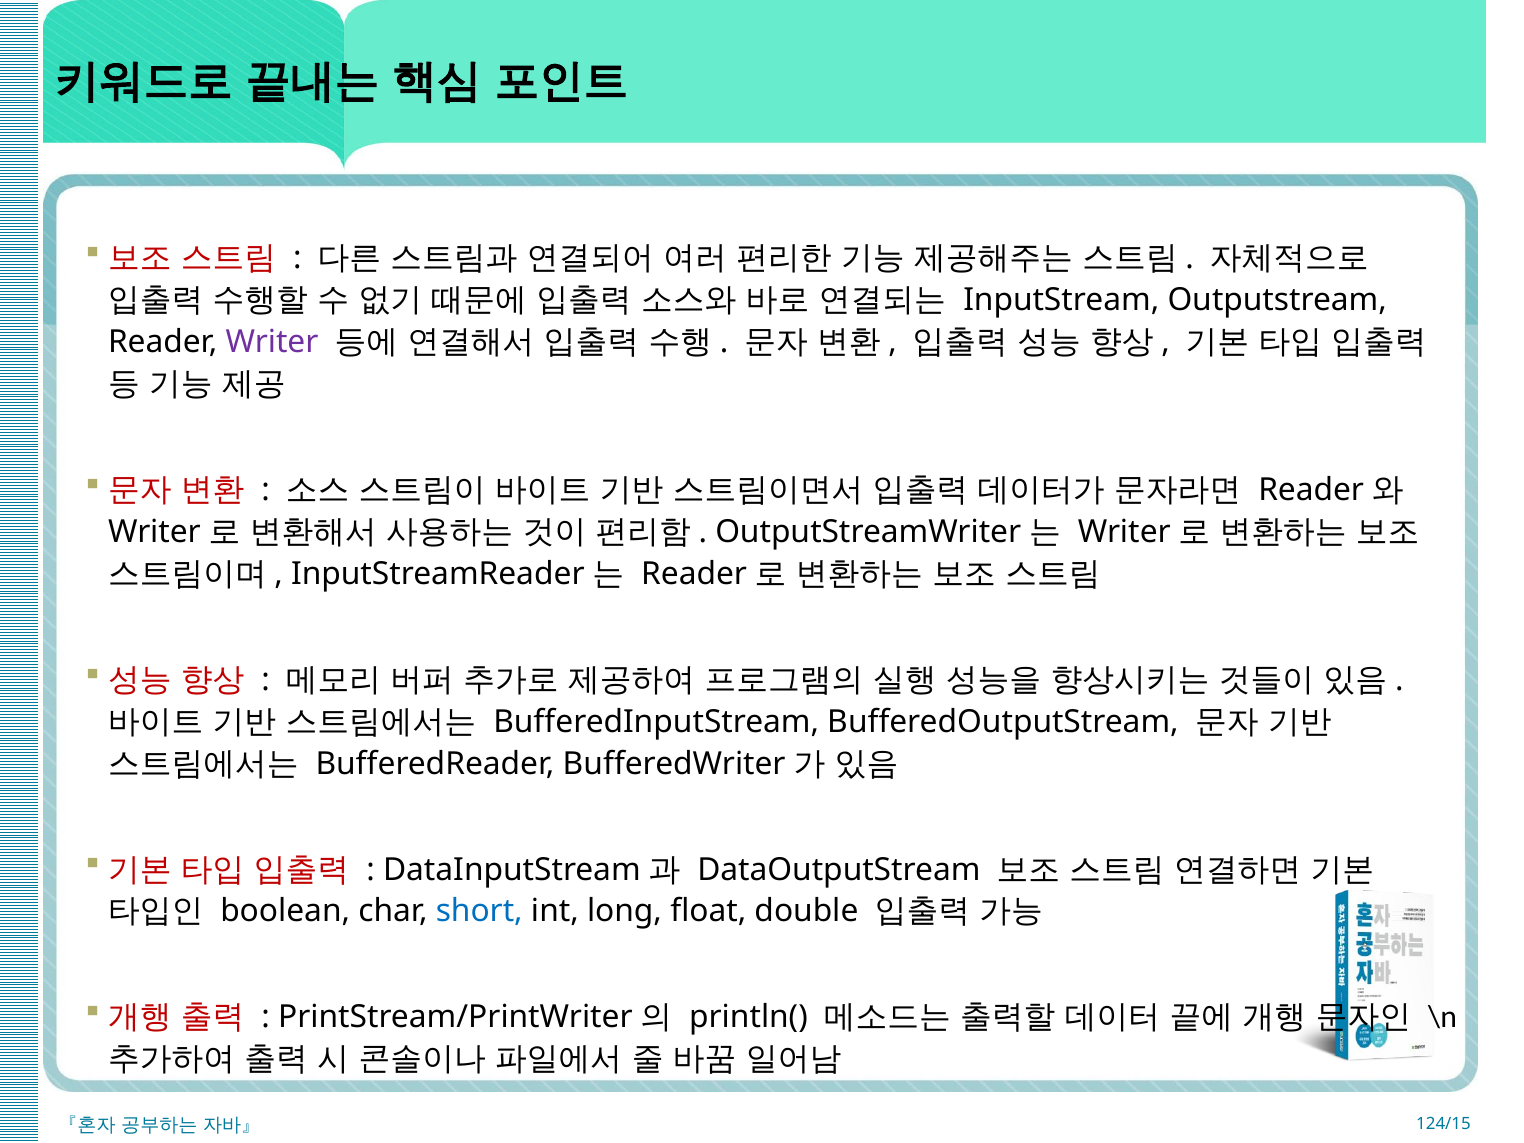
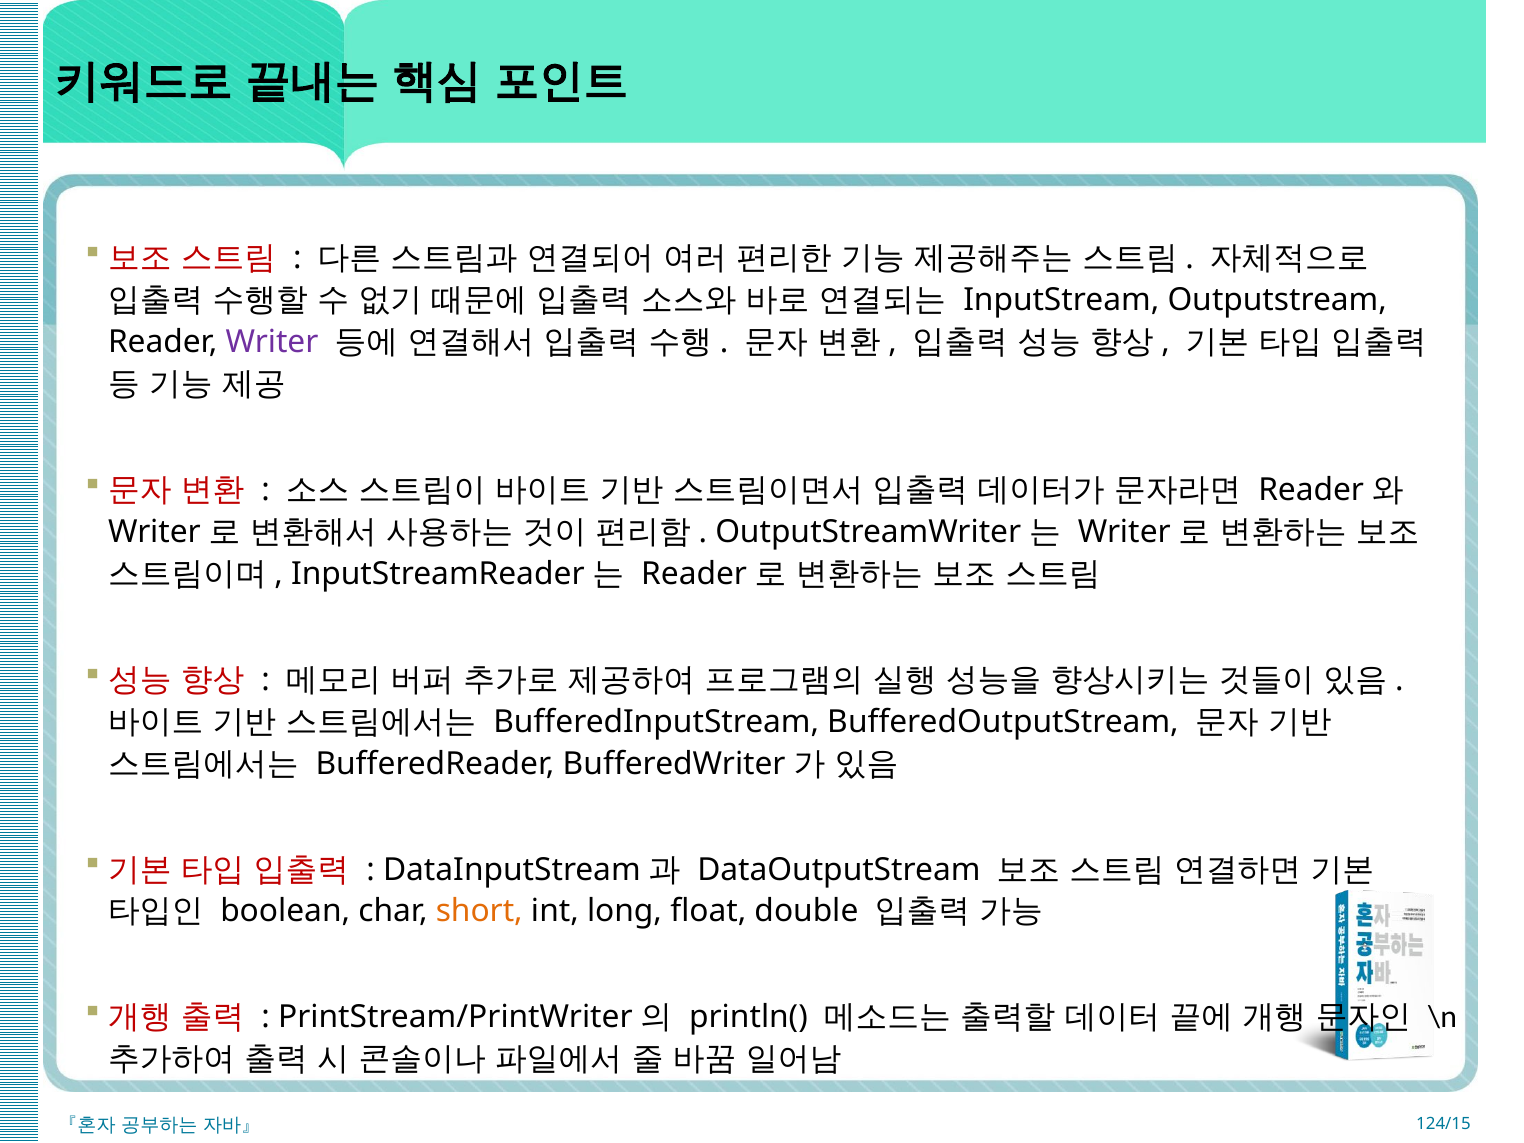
short colour: blue -> orange (479, 911)
